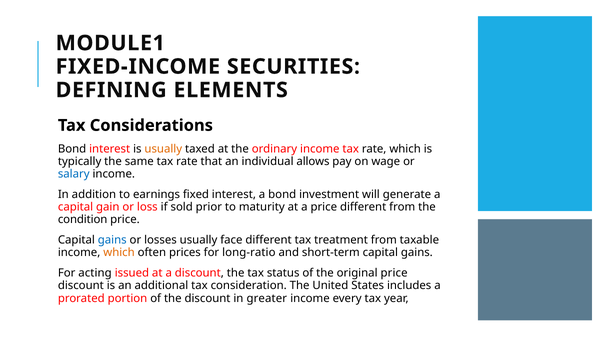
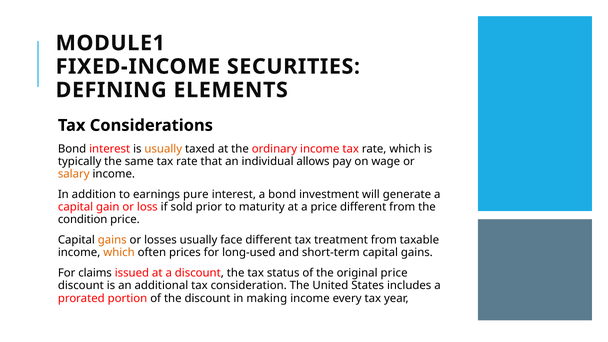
salary colour: blue -> orange (74, 174)
fixed: fixed -> pure (196, 194)
gains colour: blue -> orange (112, 240)
long-ratio: long-ratio -> long-used (249, 253)
acting: acting -> claims (95, 273)
greater: greater -> making (267, 298)
